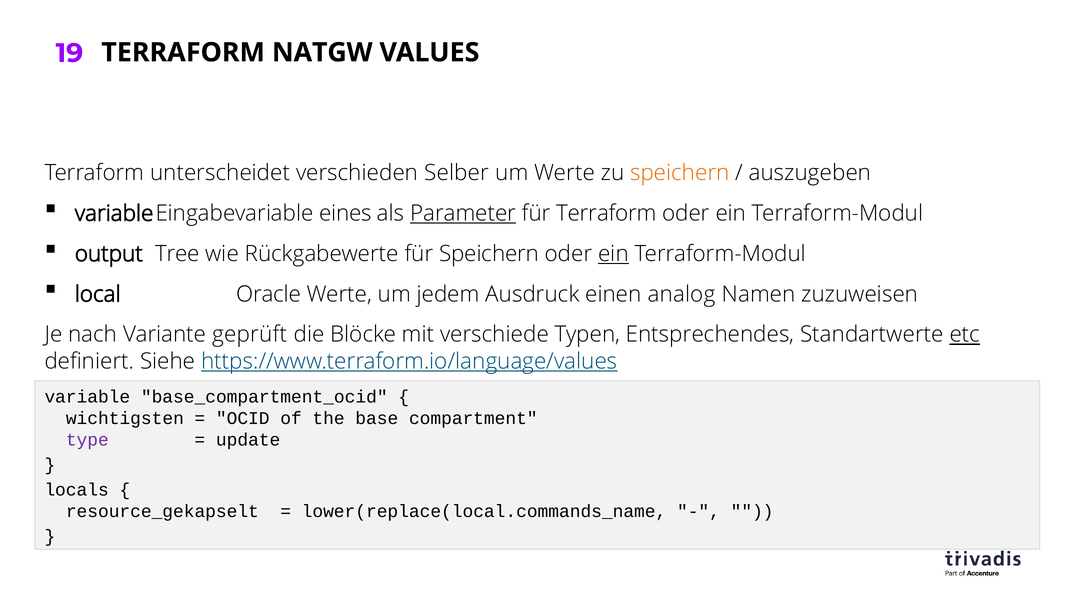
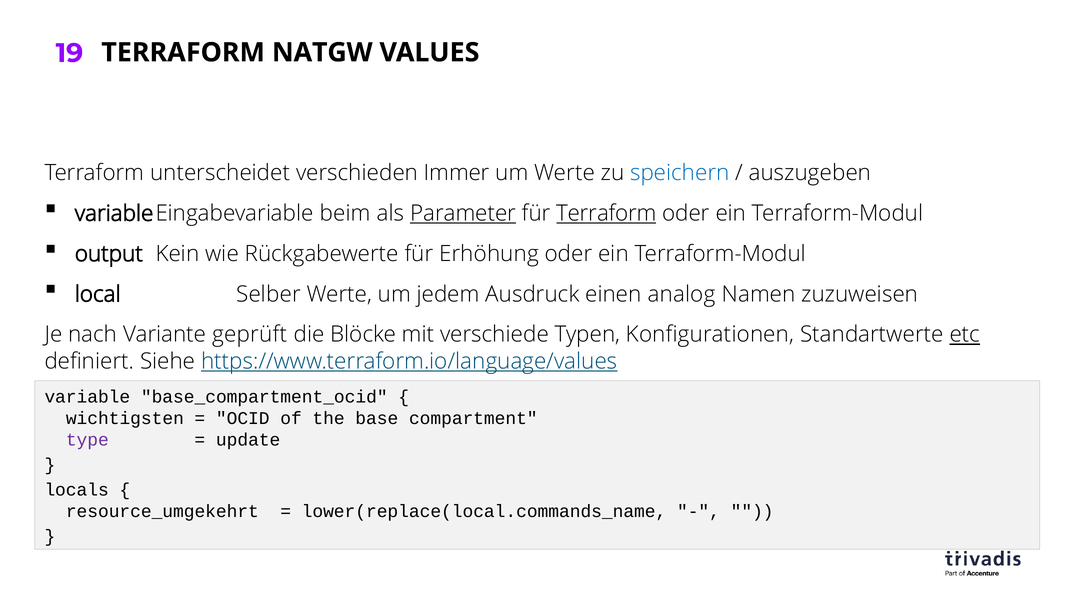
Selber: Selber -> Immer (457, 173)
speichern colour: orange -> blue (680, 173)
eines: eines -> beim (345, 214)
Terraform underline: none -> present (606, 214)
Tree: Tree -> Kein (177, 254)
für Speichern: Speichern -> Erhöhung (489, 254)
ein underline: present -> none (613, 254)
Oracle: Oracle -> Selber (269, 294)
Entsprechendes: Entsprechendes -> Konfigurationen (710, 335)
resource_gekapselt: resource_gekapselt -> resource_umgekehrt (162, 512)
